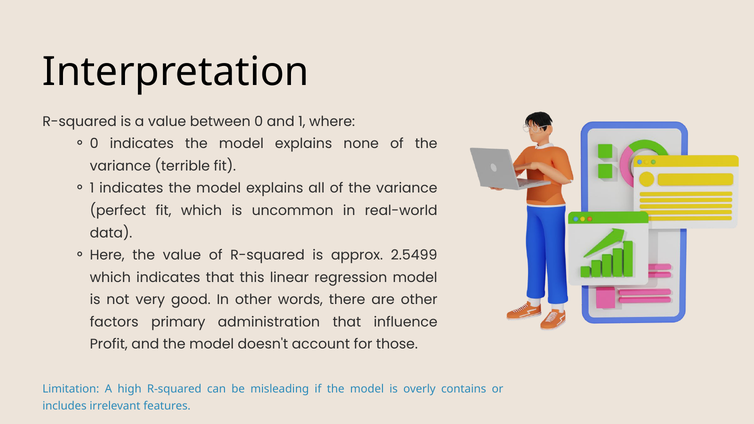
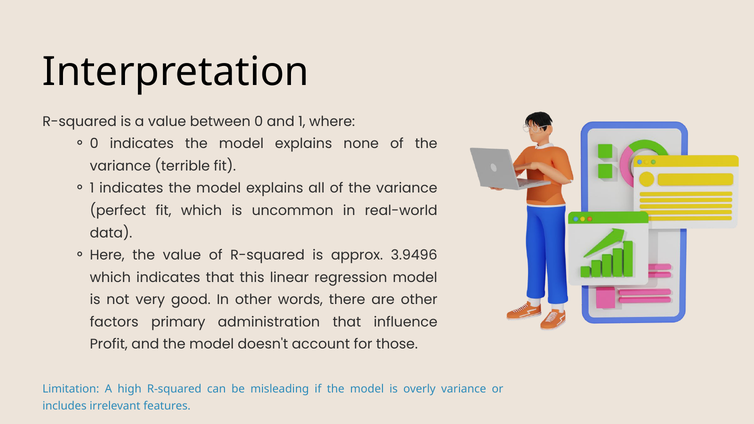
2.5499: 2.5499 -> 3.9496 (414, 255)
overly contains: contains -> variance (464, 389)
